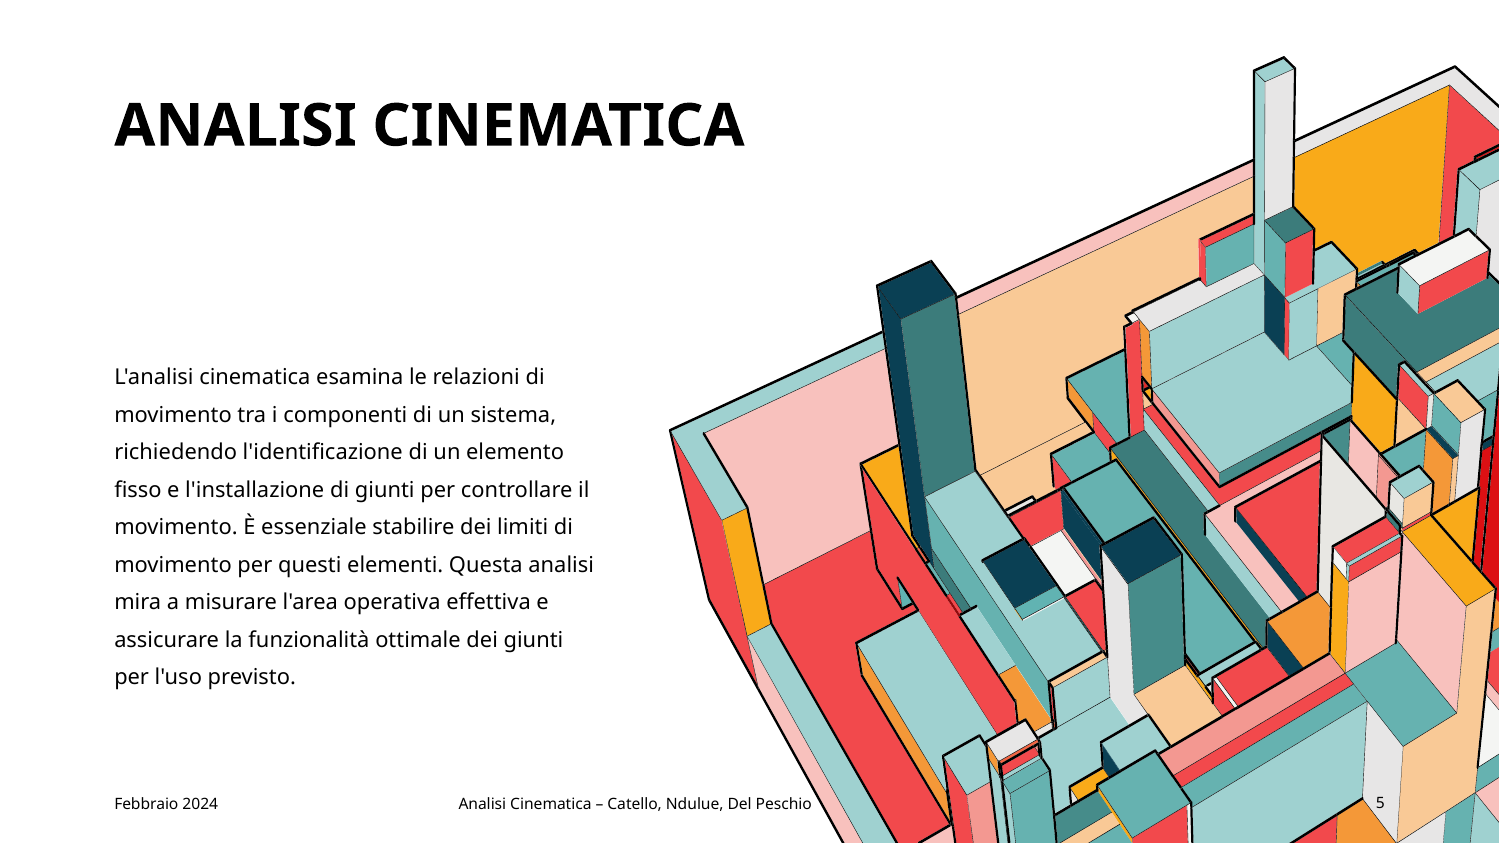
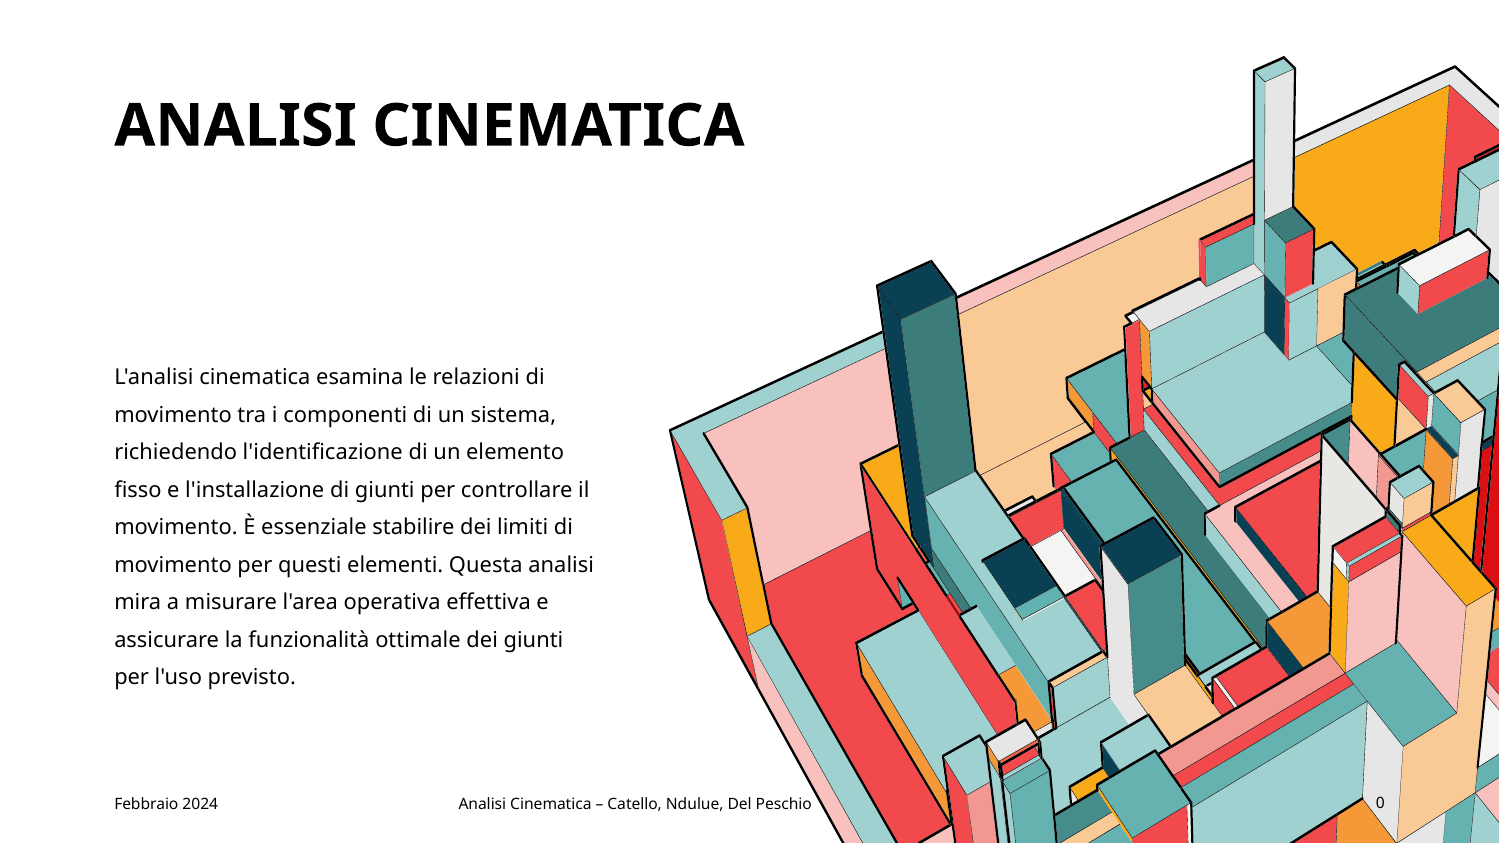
5: 5 -> 0 (1380, 804)
